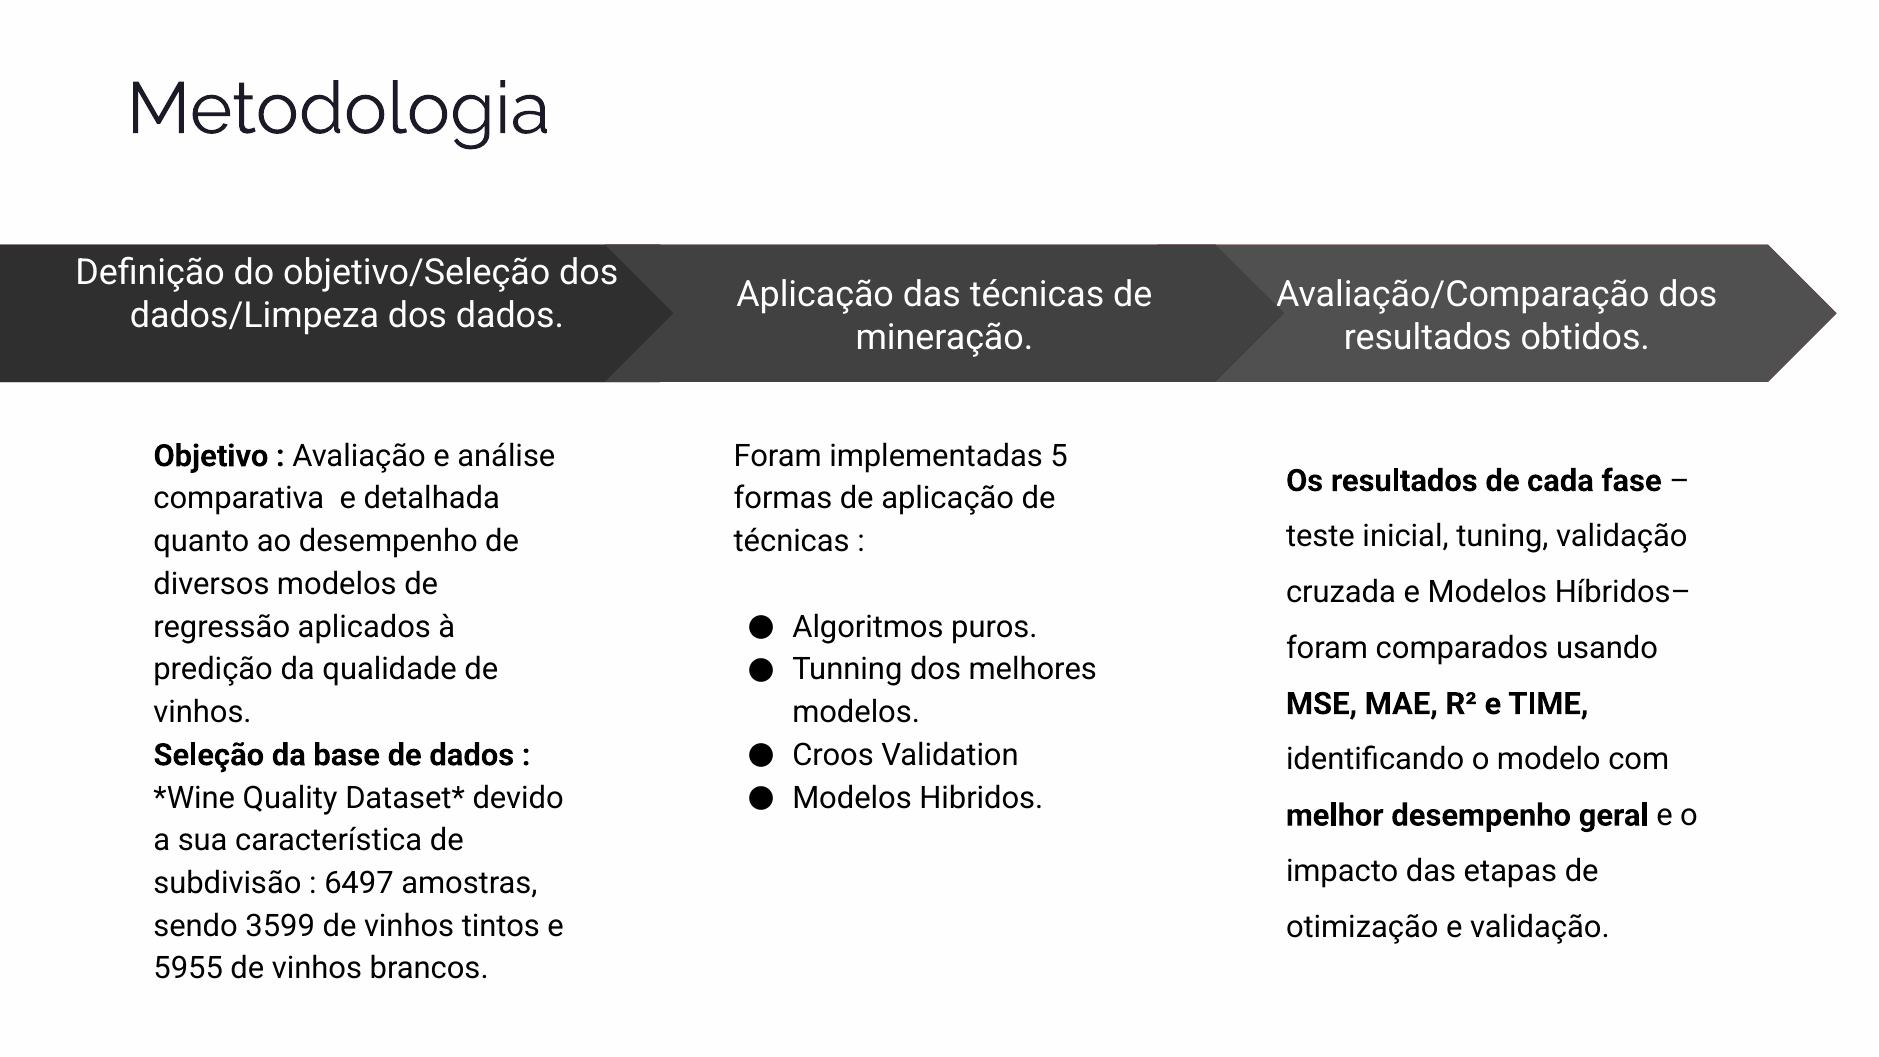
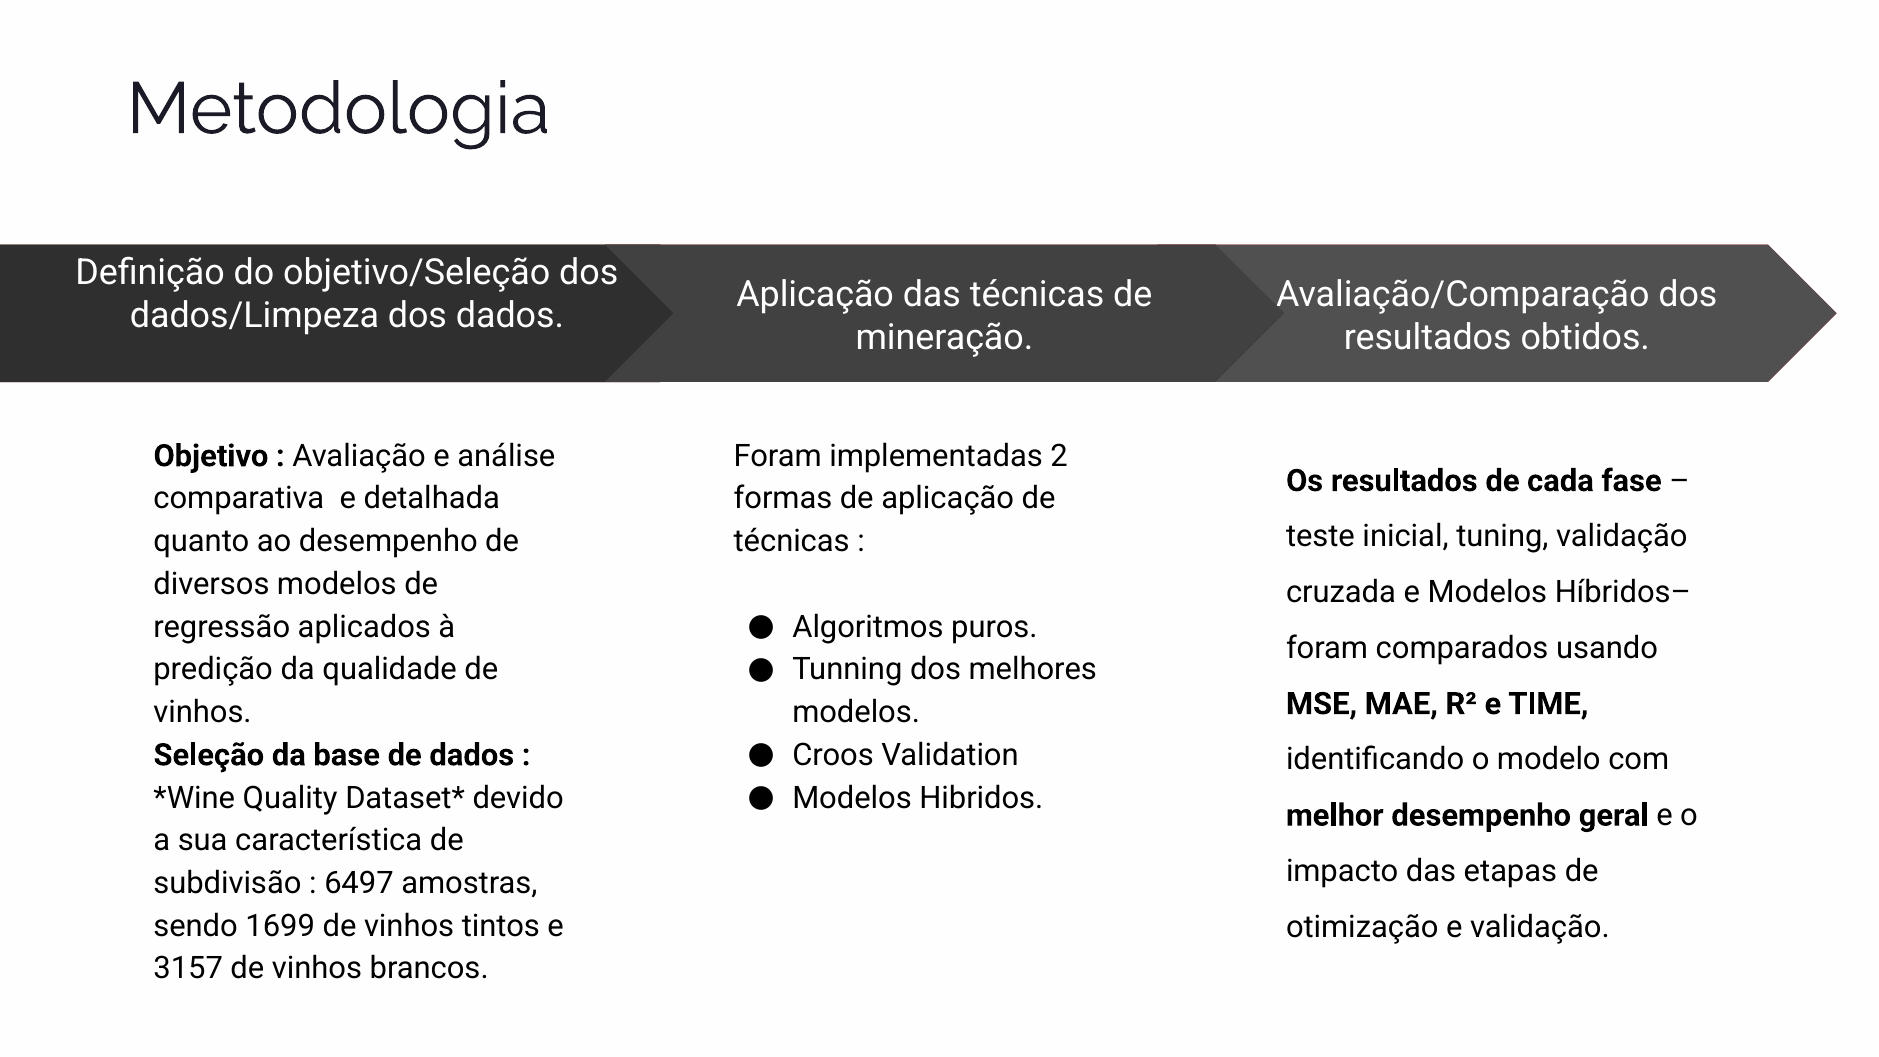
5: 5 -> 2 (1059, 456)
3599: 3599 -> 1699 (280, 926)
5955: 5955 -> 3157 (188, 969)
